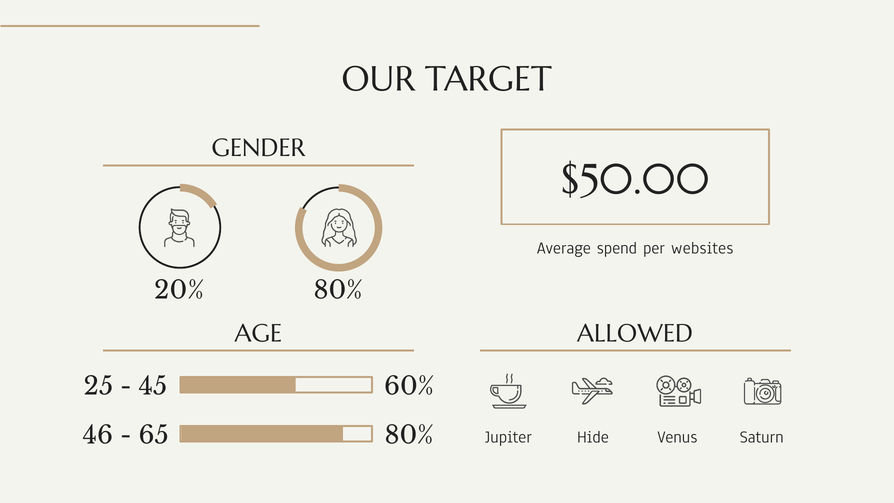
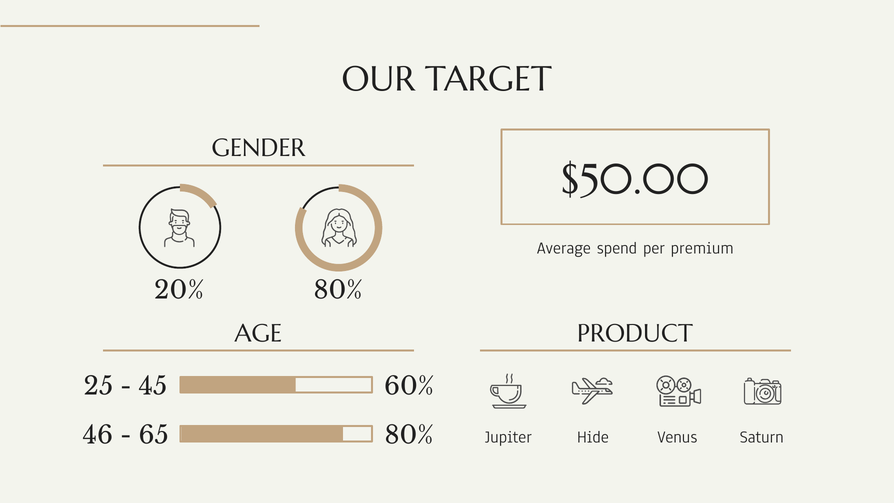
websites: websites -> premium (702, 248)
ALLOWED: ALLOWED -> PRODUCT (635, 334)
